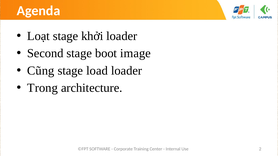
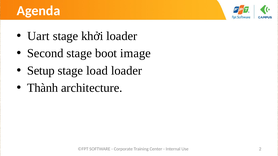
Loạt: Loạt -> Uart (38, 36)
Cũng: Cũng -> Setup (41, 71)
Trong: Trong -> Thành (43, 88)
